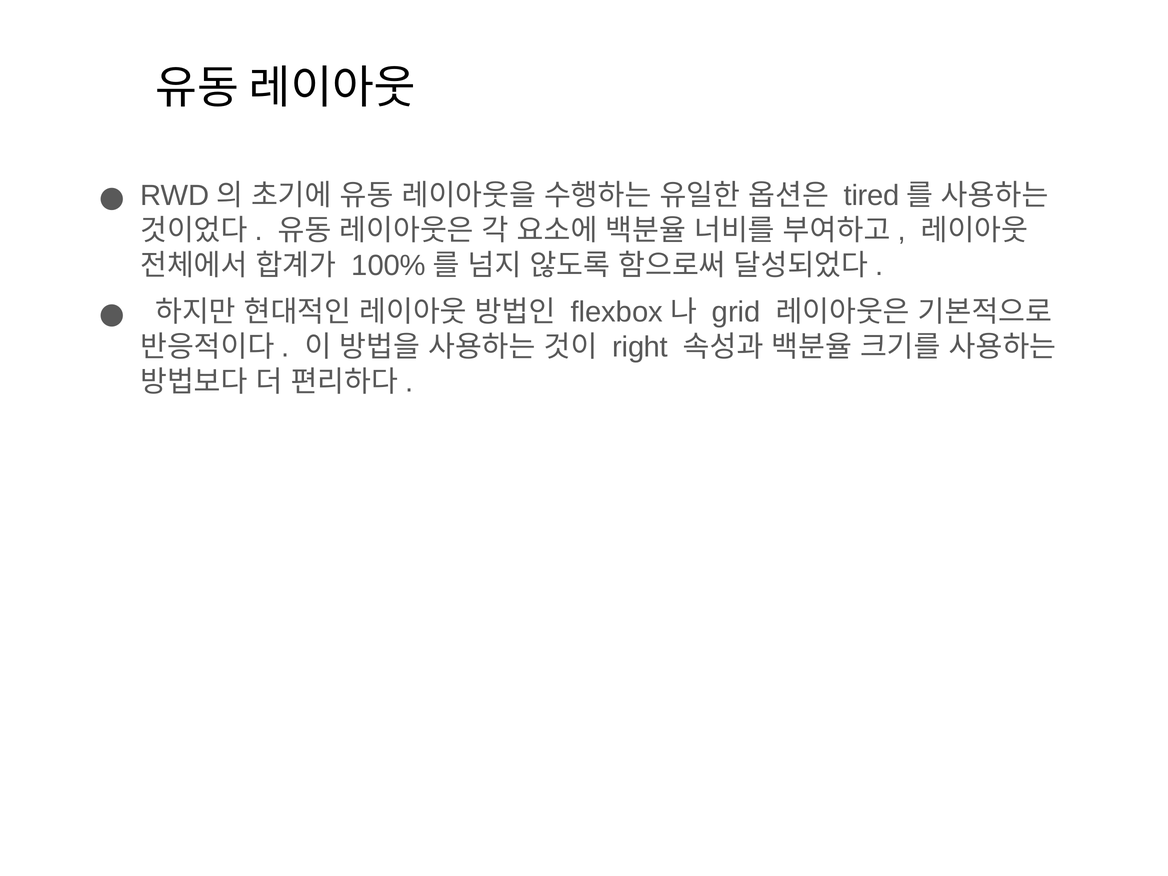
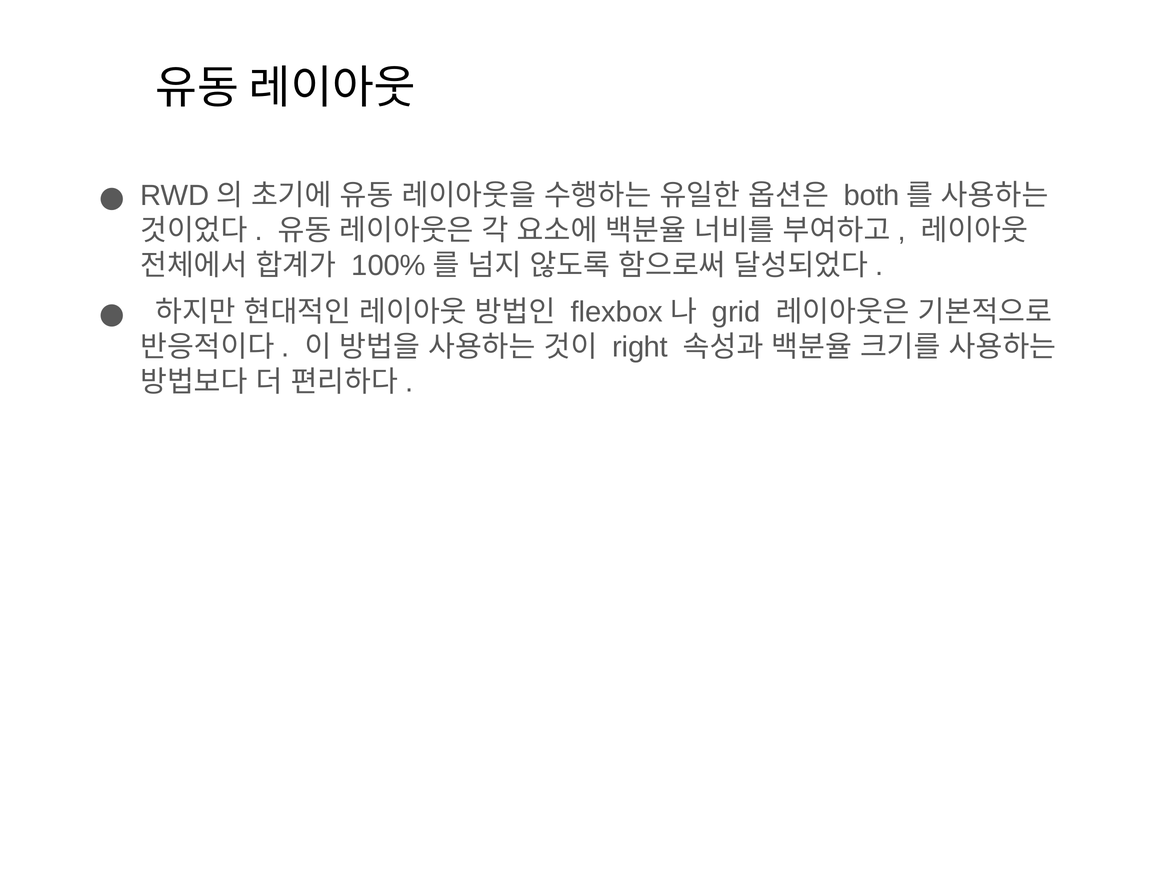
tired: tired -> both (872, 196)
